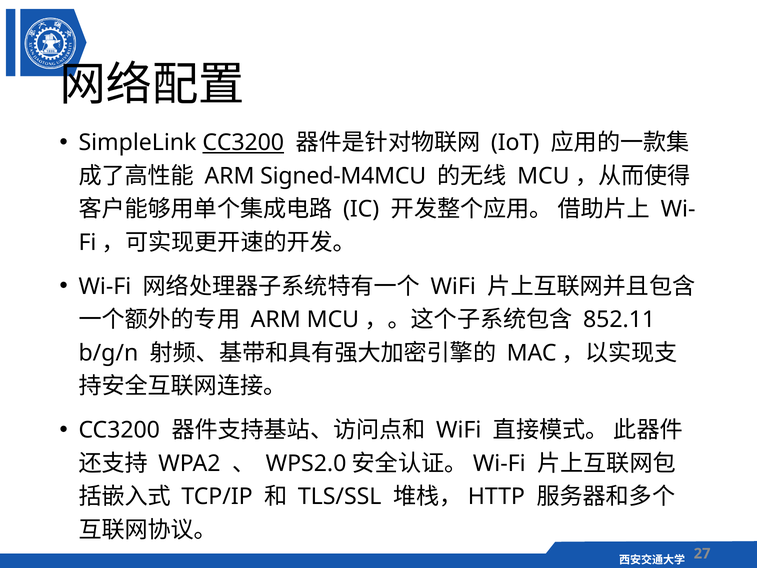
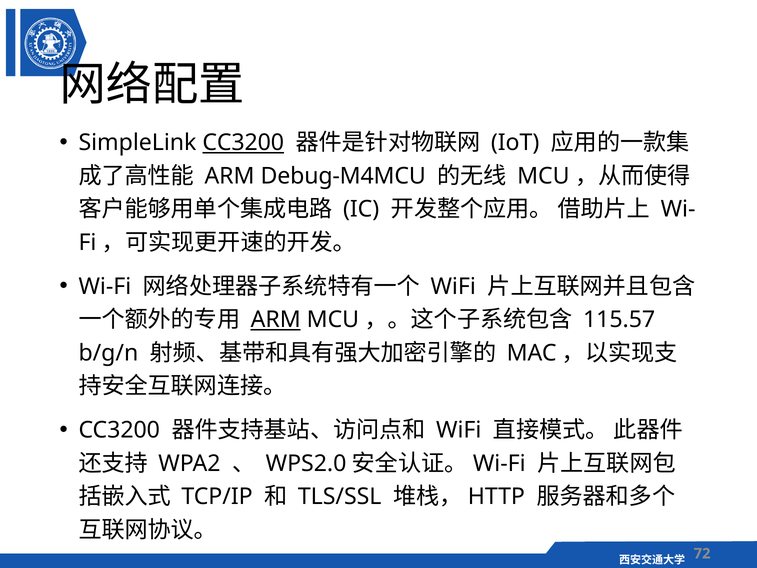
Signed-M4MCU: Signed-M4MCU -> Debug-M4MCU (343, 176)
ARM underline: none -> present (276, 320)
852.11: 852.11 -> 115.57 (619, 320)
27: 27 -> 72 (702, 553)
